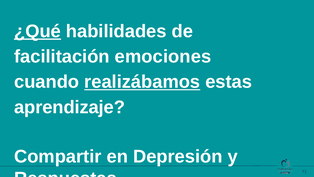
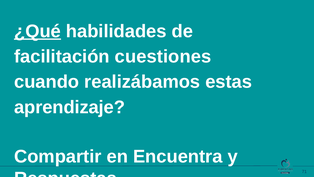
emociones: emociones -> cuestiones (163, 56)
realizábamos underline: present -> none (142, 82)
Depresión: Depresión -> Encuentra (178, 156)
